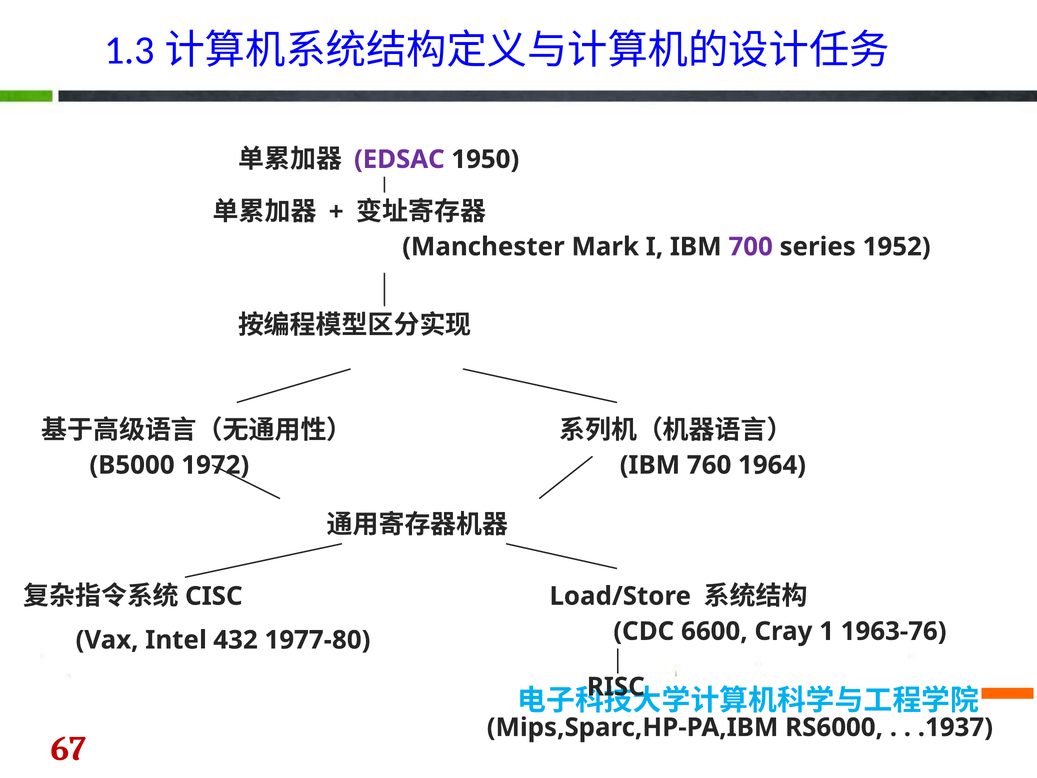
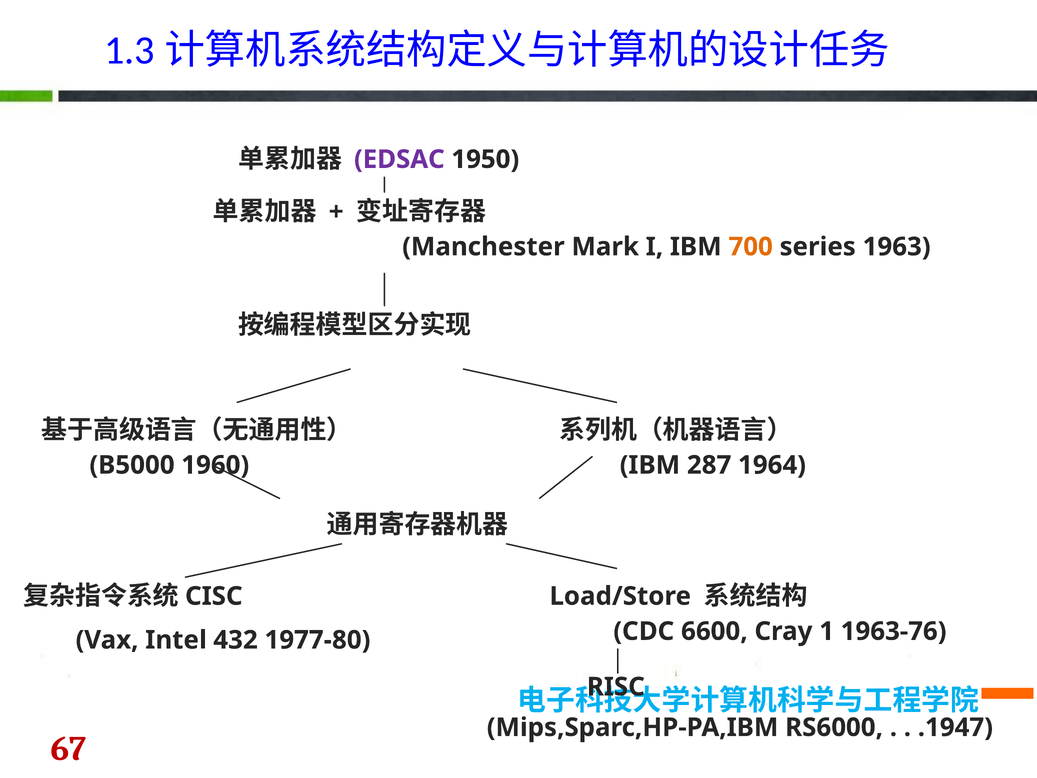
700 colour: purple -> orange (751, 247)
1952: 1952 -> 1963 (897, 247)
1972: 1972 -> 1960 (215, 465)
760: 760 -> 287 (709, 465)
.1937: .1937 -> .1947 (955, 727)
